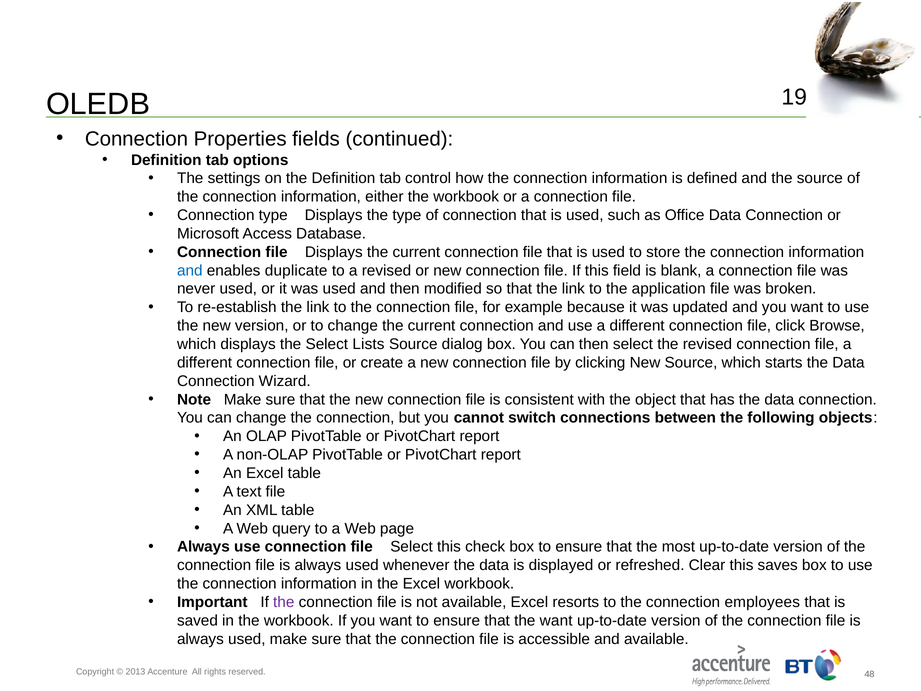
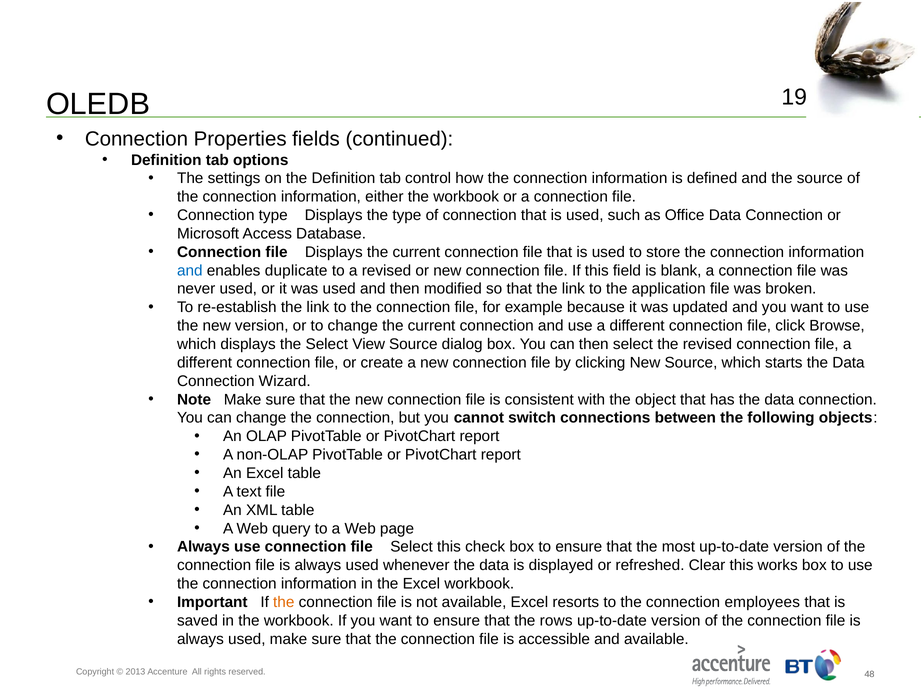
Lists: Lists -> View (369, 344)
saves: saves -> works (778, 565)
the colour: purple -> orange (284, 602)
the want: want -> rows (556, 620)
